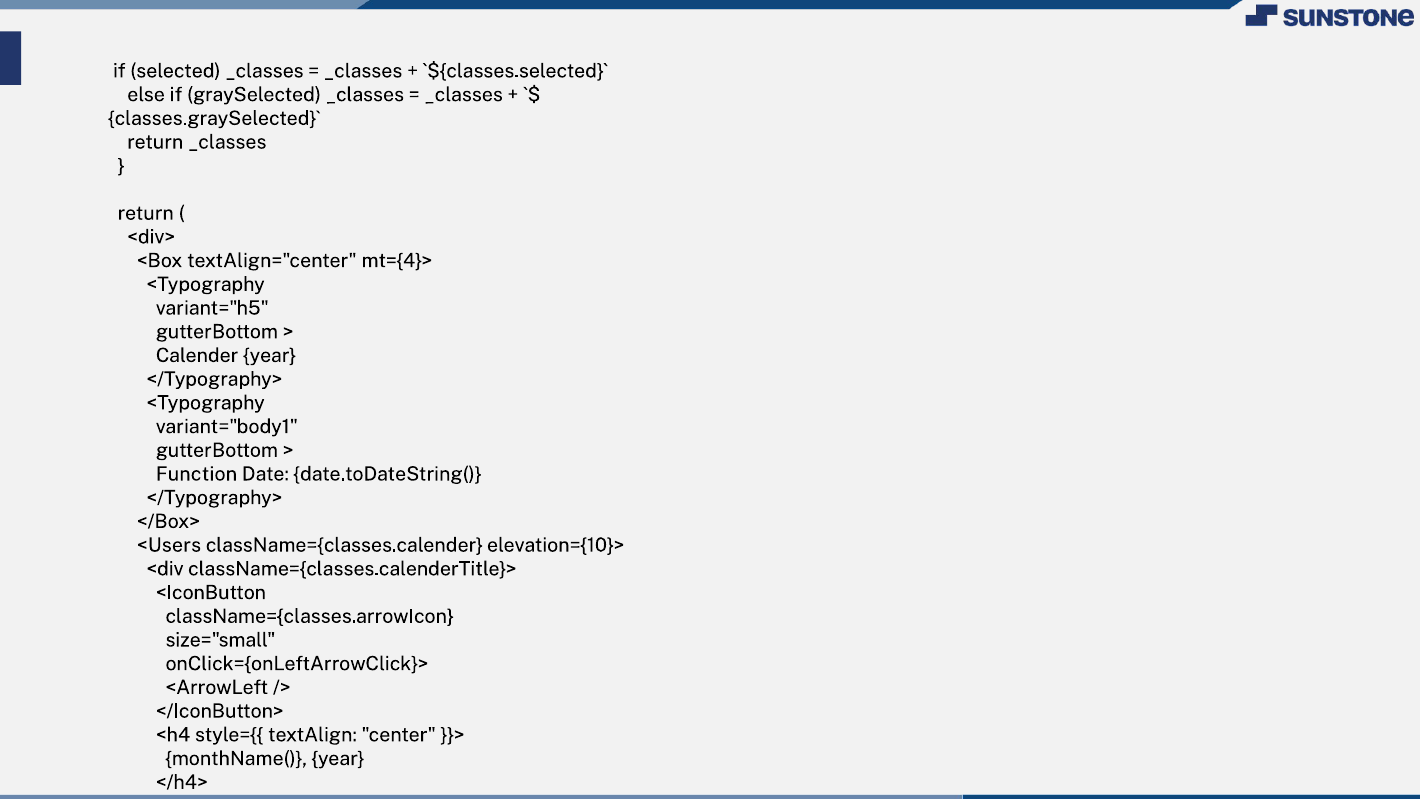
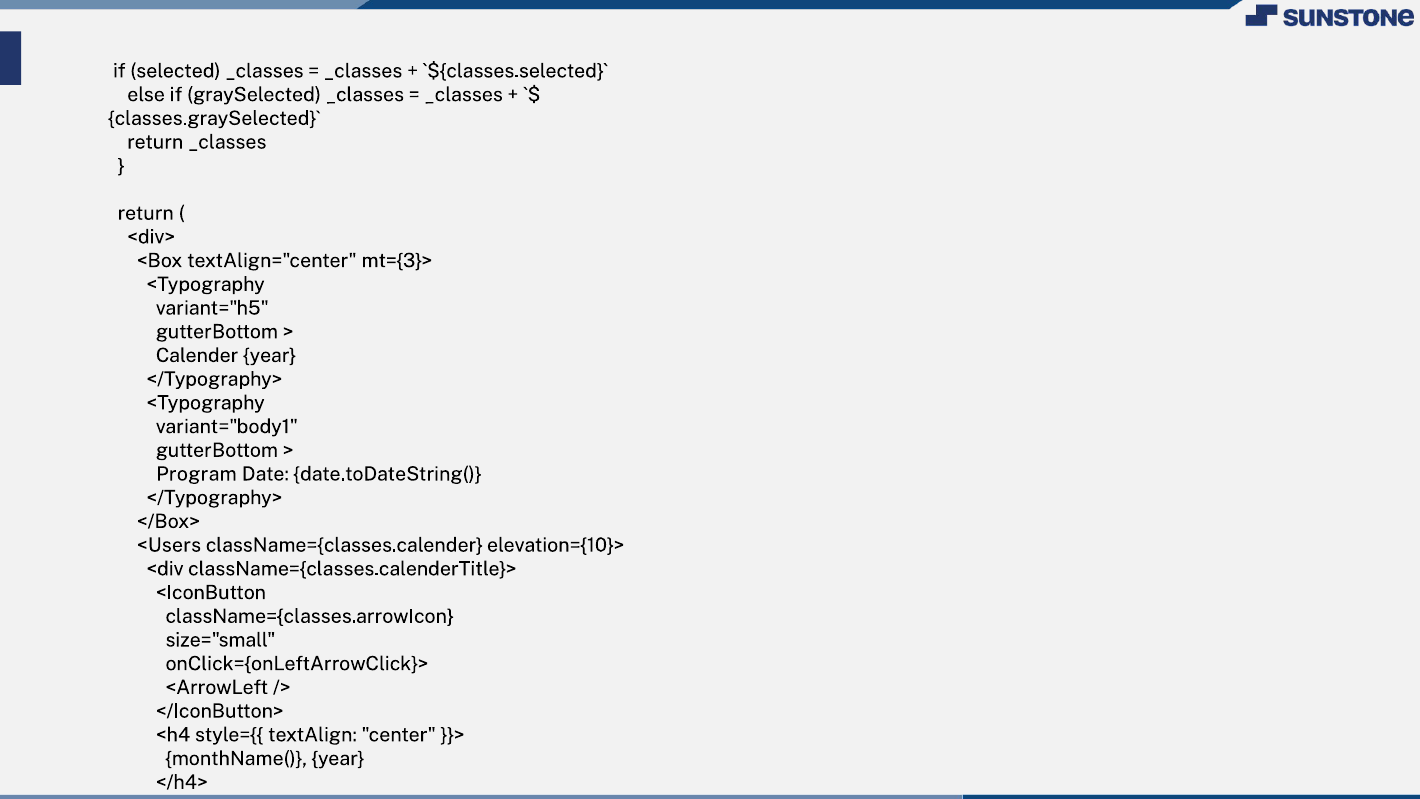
mt={4}>: mt={4}> -> mt={3}> (397, 261)
Function: Function -> Program (196, 474)
